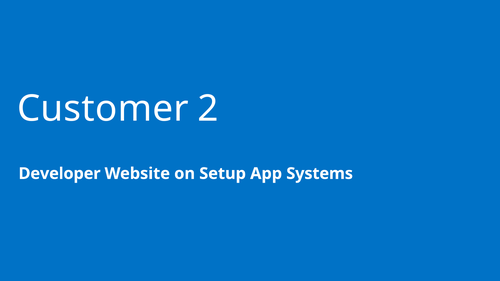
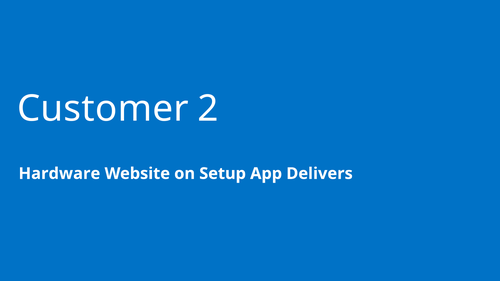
Developer: Developer -> Hardware (59, 174)
Systems: Systems -> Delivers (320, 174)
